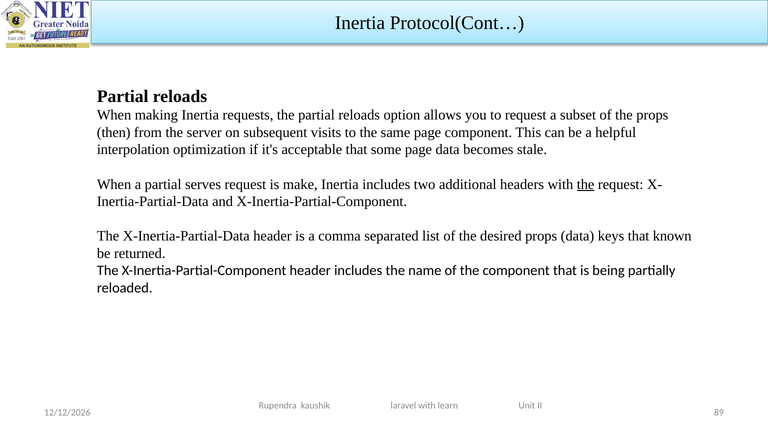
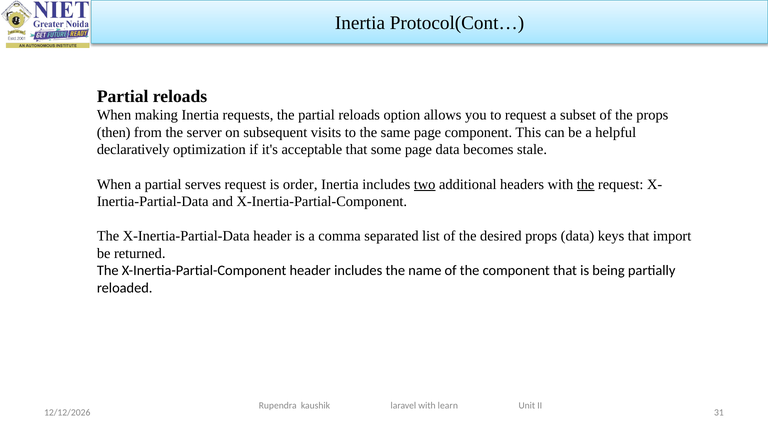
interpolation: interpolation -> declaratively (133, 150)
make: make -> order (300, 184)
two underline: none -> present (425, 184)
known: known -> import (672, 236)
89: 89 -> 31 (719, 412)
